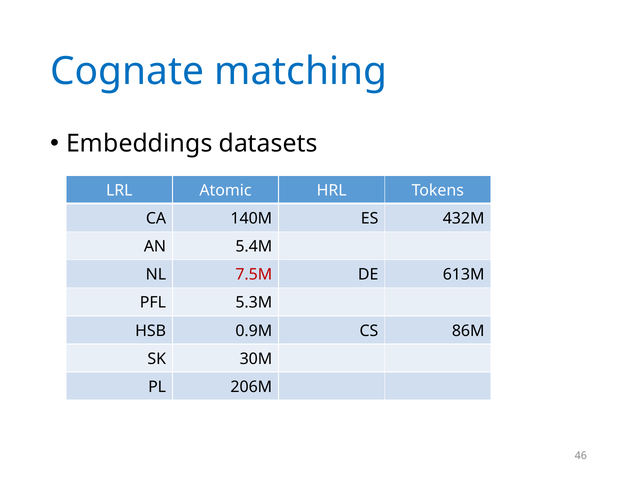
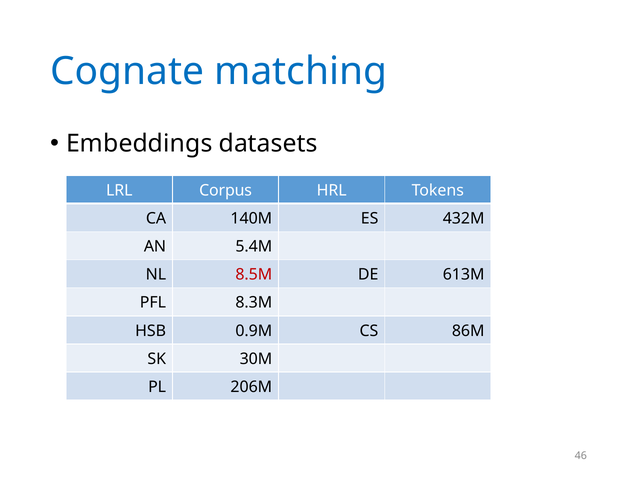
Atomic: Atomic -> Corpus (226, 190)
7.5M: 7.5M -> 8.5M (254, 274)
5.3M: 5.3M -> 8.3M (254, 303)
